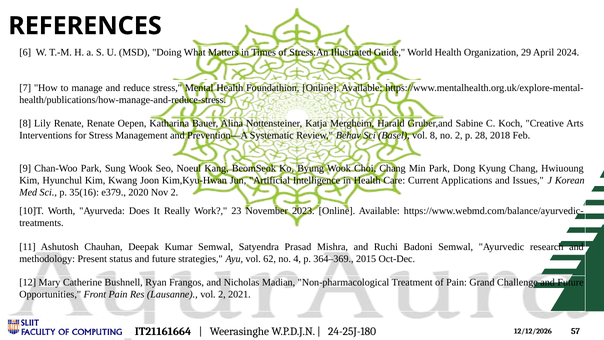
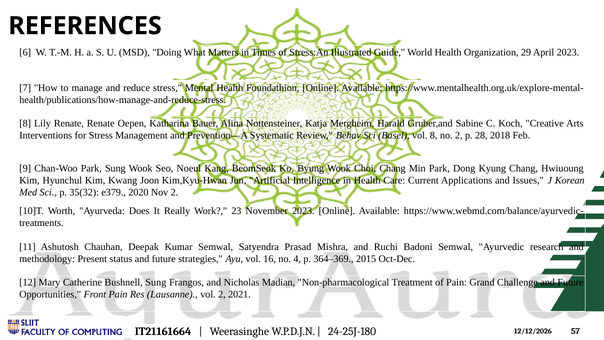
April 2024: 2024 -> 2023 (568, 52)
35(16: 35(16 -> 35(32 (84, 192)
62: 62 -> 16 (270, 258)
Bushnell Ryan: Ryan -> Sung (156, 282)
